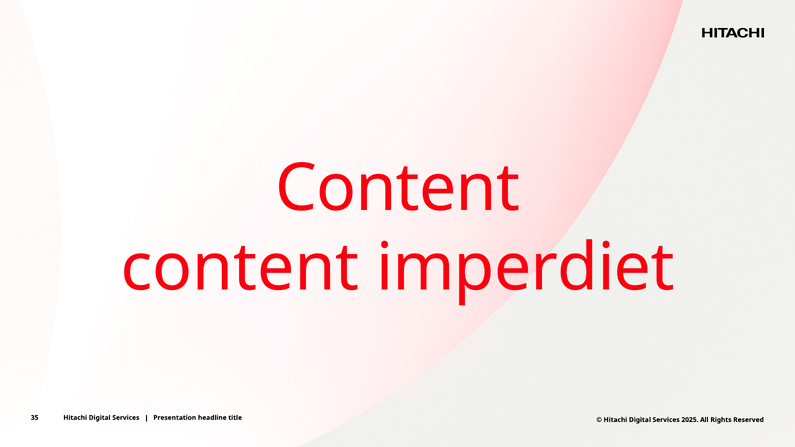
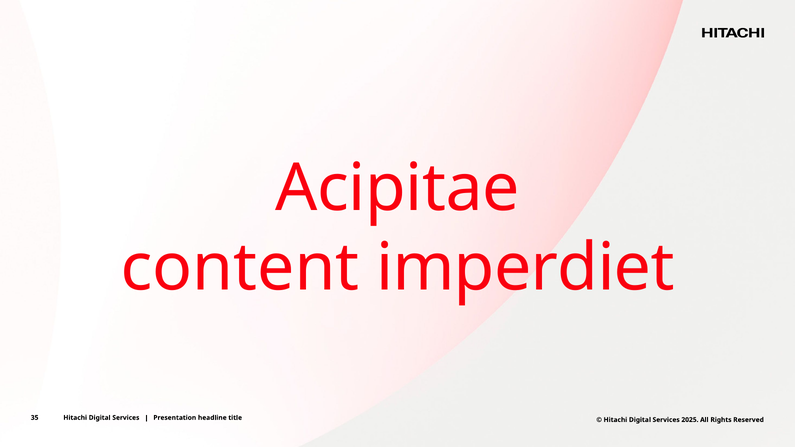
Content: Content -> Acipitae (397, 188)
